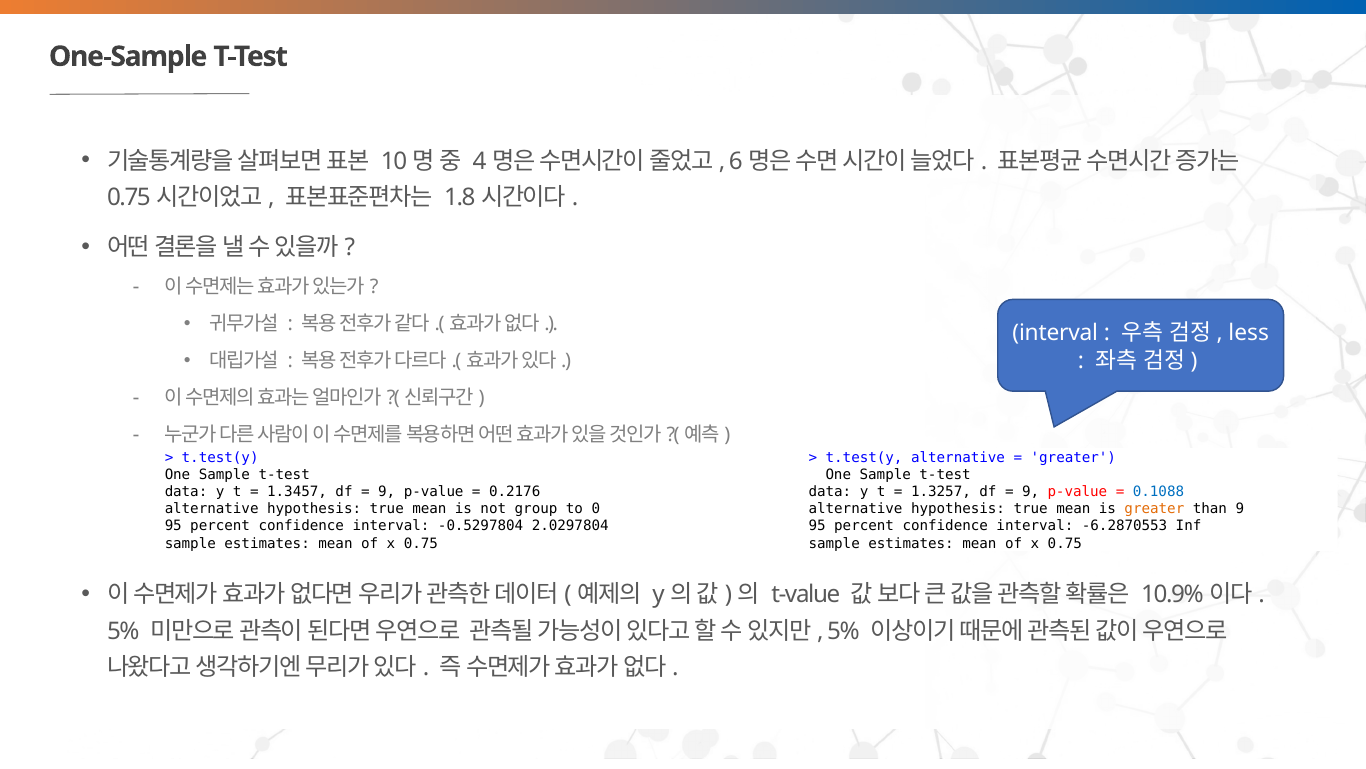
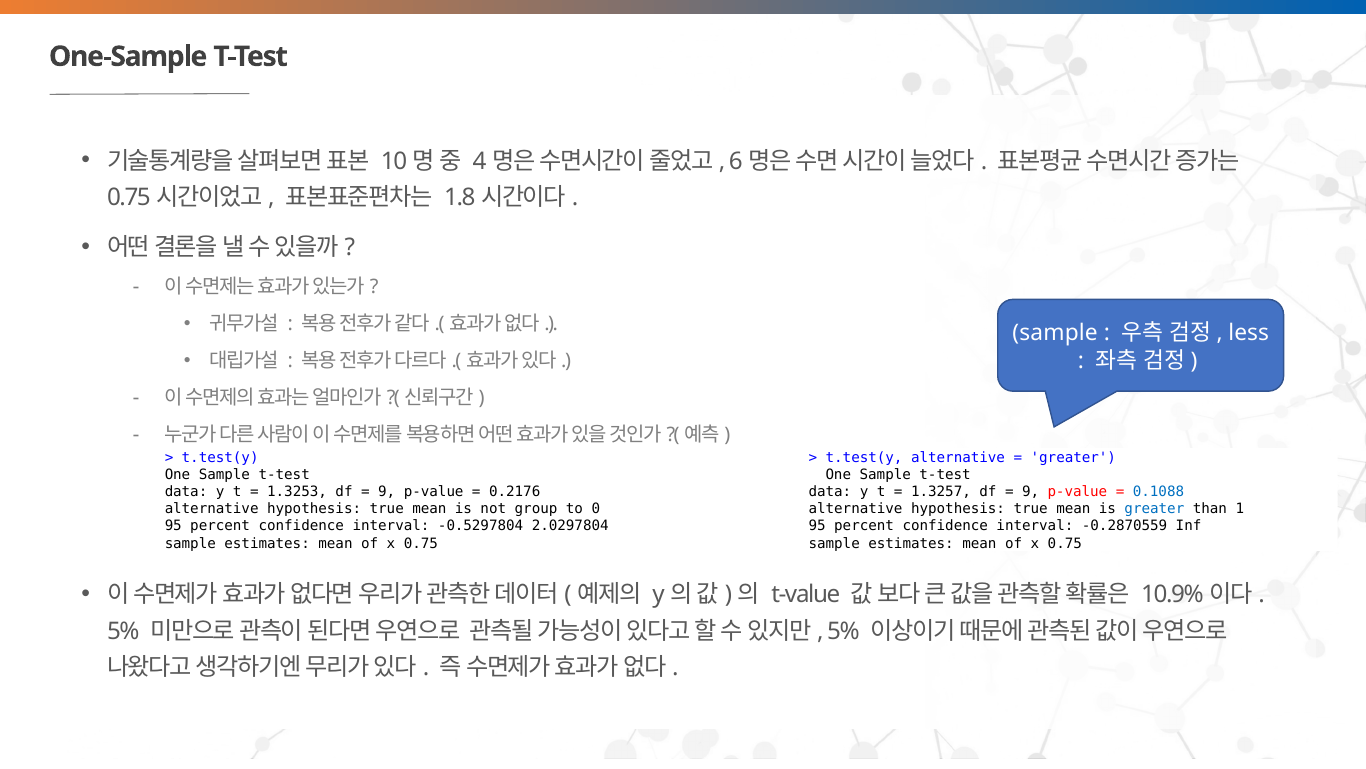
interval: interval -> sample (1055, 333)
1.3457: 1.3457 -> 1.3253 (297, 492)
greater colour: orange -> blue (1154, 509)
than 9: 9 -> 1 (1240, 509)
-6.2870553: -6.2870553 -> -0.2870559 (1125, 526)
